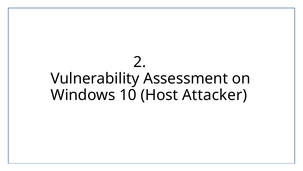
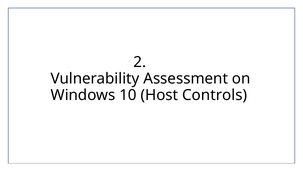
Attacker: Attacker -> Controls (215, 95)
